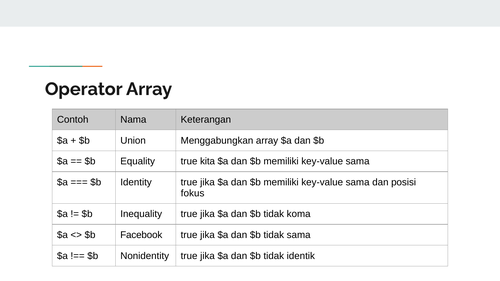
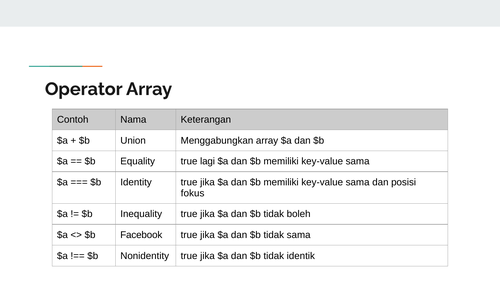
kita: kita -> lagi (208, 162)
koma: koma -> boleh (299, 214)
